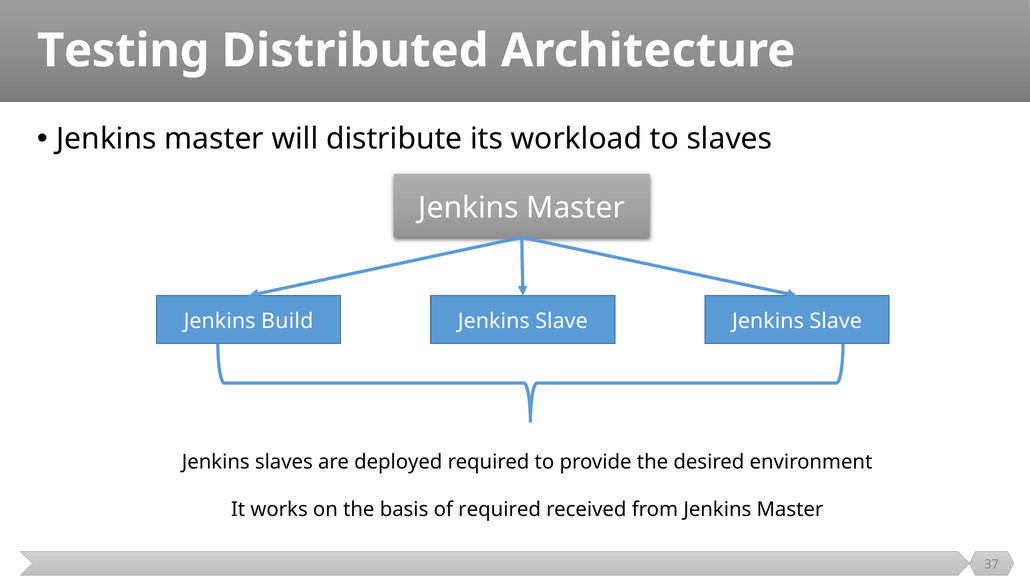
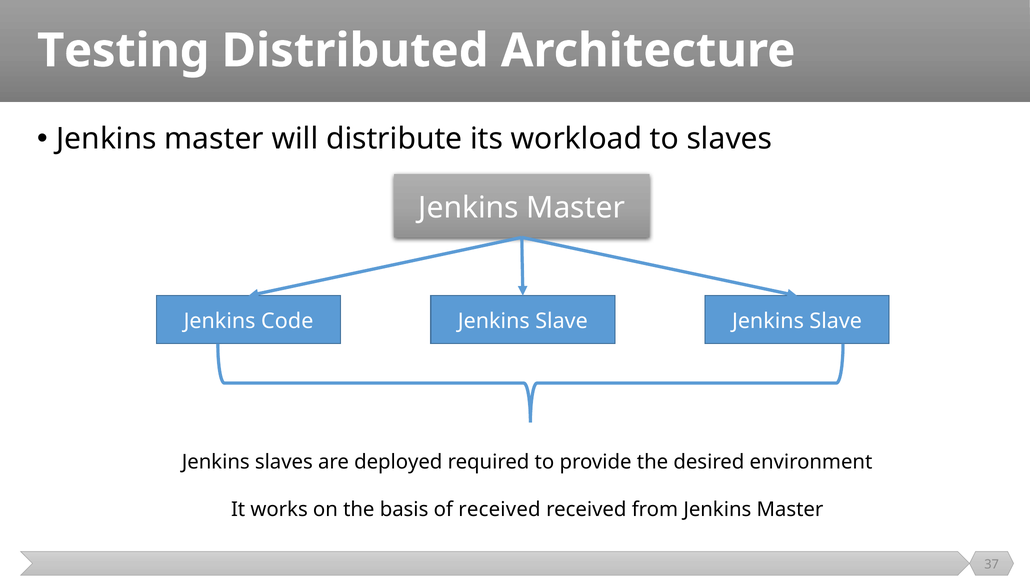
Build: Build -> Code (287, 321)
of required: required -> received (499, 509)
